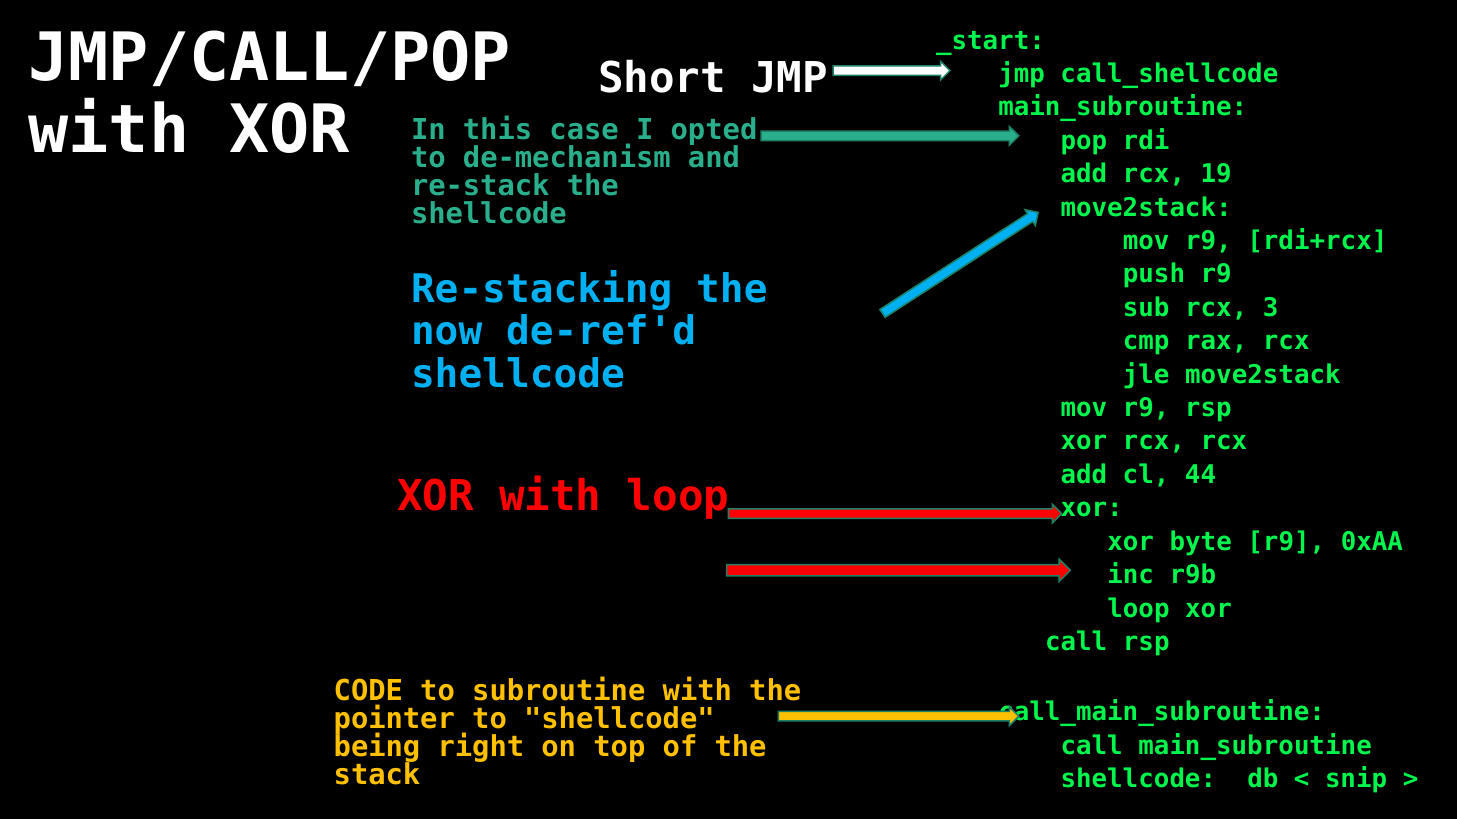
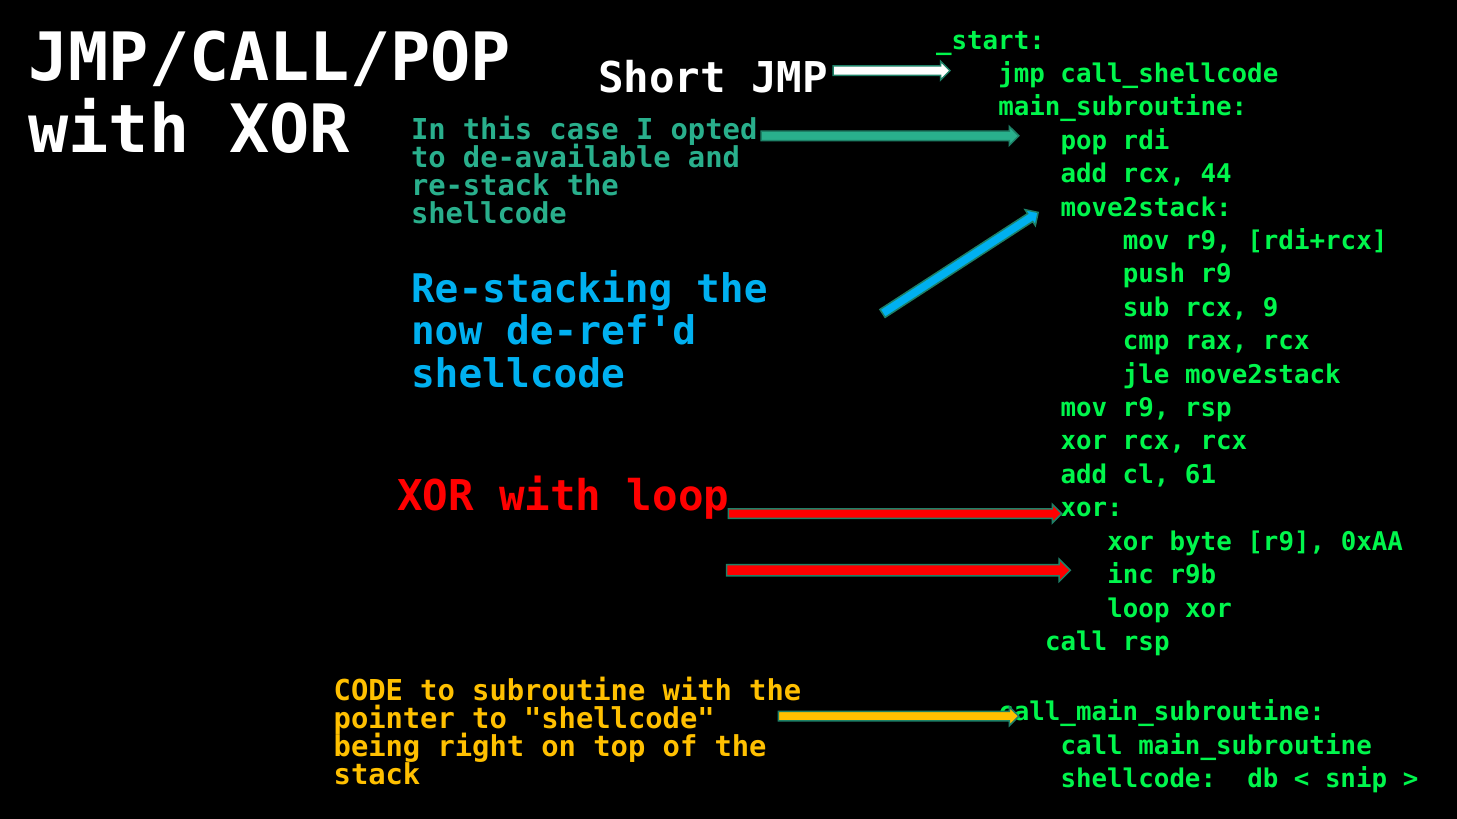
de-mechanism: de-mechanism -> de-available (567, 158)
19: 19 -> 44 (1216, 174)
3: 3 -> 9 (1271, 308)
44: 44 -> 61 (1201, 475)
